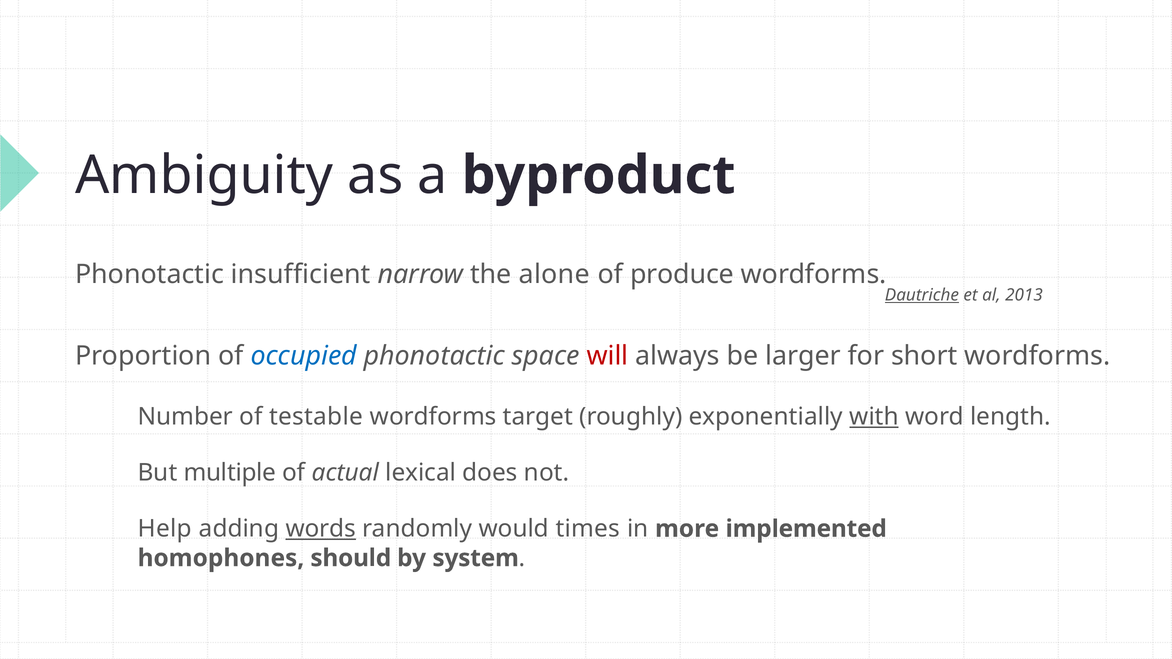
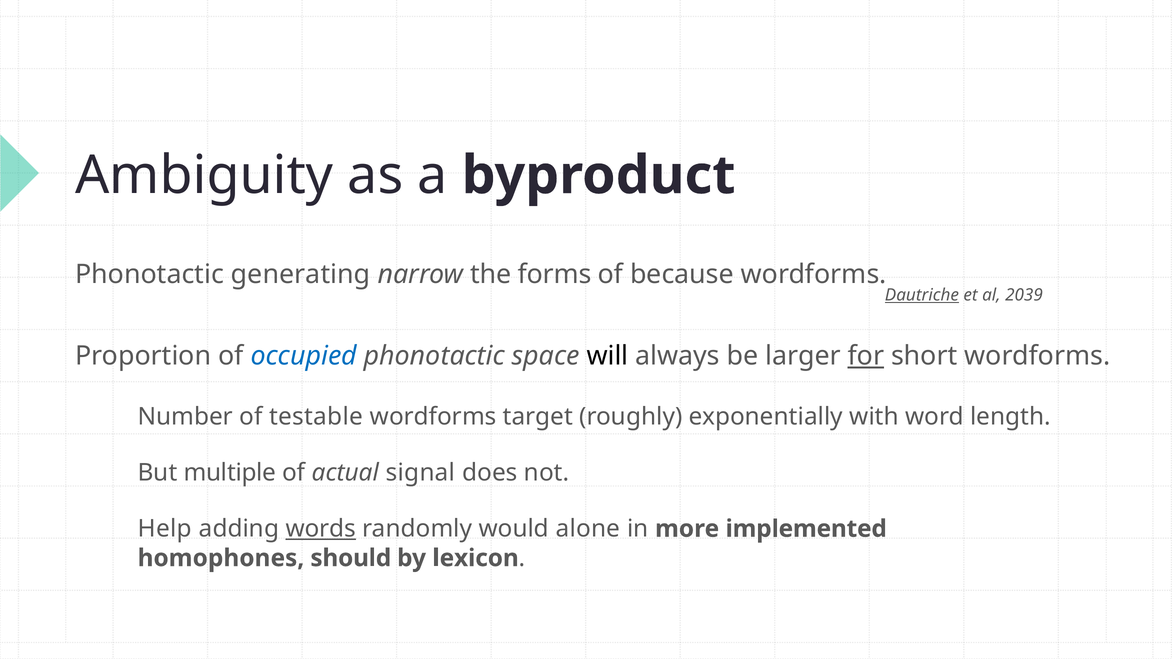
insufficient: insufficient -> generating (301, 275)
alone: alone -> forms (555, 275)
produce: produce -> because (682, 275)
2013: 2013 -> 2039 (1024, 295)
will colour: red -> black (607, 356)
for underline: none -> present (866, 356)
with underline: present -> none (874, 417)
lexical: lexical -> signal (421, 473)
times: times -> alone (588, 529)
system: system -> lexicon (476, 558)
